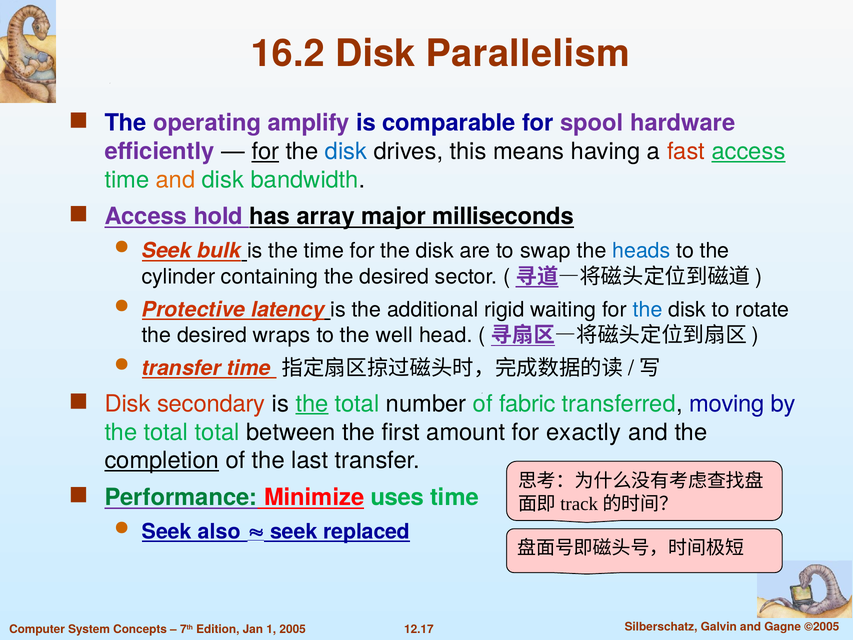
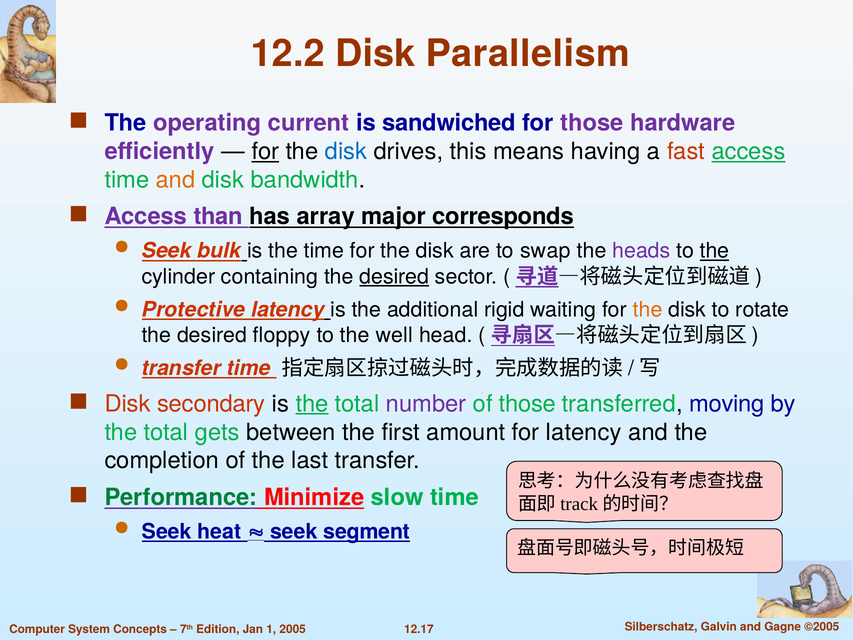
16.2: 16.2 -> 12.2 (288, 54)
amplify: amplify -> current (309, 123)
comparable: comparable -> sandwiched (449, 123)
for spool: spool -> those (592, 123)
hold: hold -> than (218, 217)
milliseconds: milliseconds -> corresponds (503, 217)
heads colour: blue -> purple (641, 251)
the underline: none -> present (715, 251)
desired underline: none -> present (394, 276)
the colour: blue -> orange (648, 309)
wraps: wraps -> floppy (282, 335)
number colour: black -> purple (426, 404)
of fabric: fabric -> those (527, 404)
total total: total -> gets (217, 432)
for exactly: exactly -> latency (584, 432)
completion underline: present -> none (162, 460)
uses: uses -> slow (397, 497)
also: also -> heat (219, 532)
replaced: replaced -> segment (367, 532)
